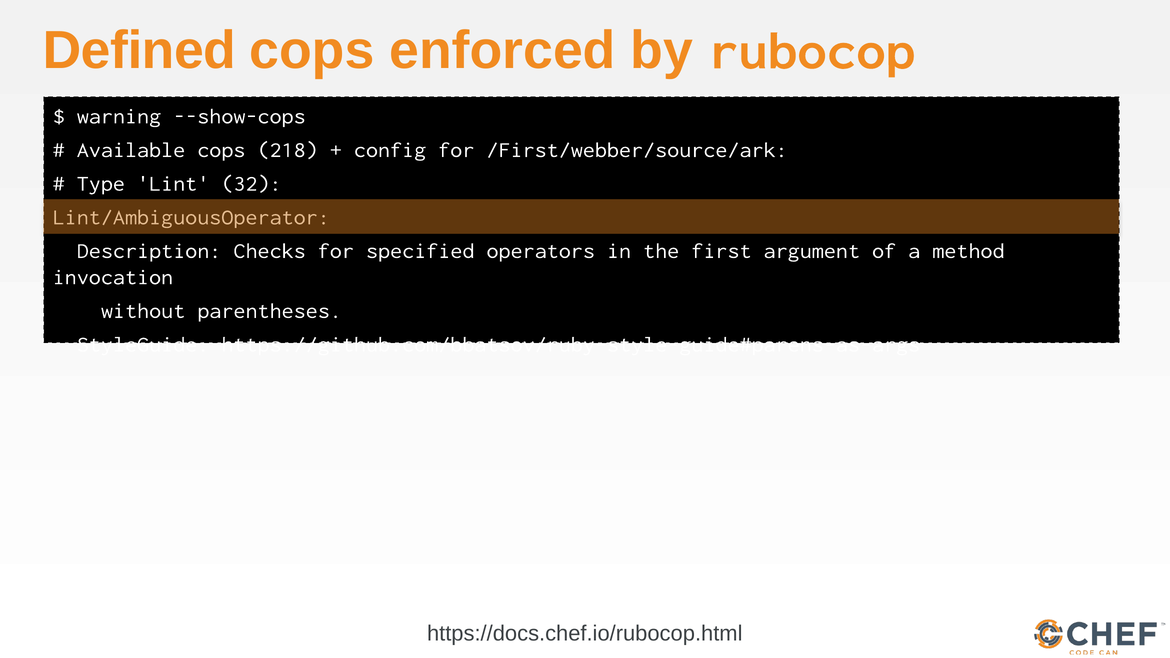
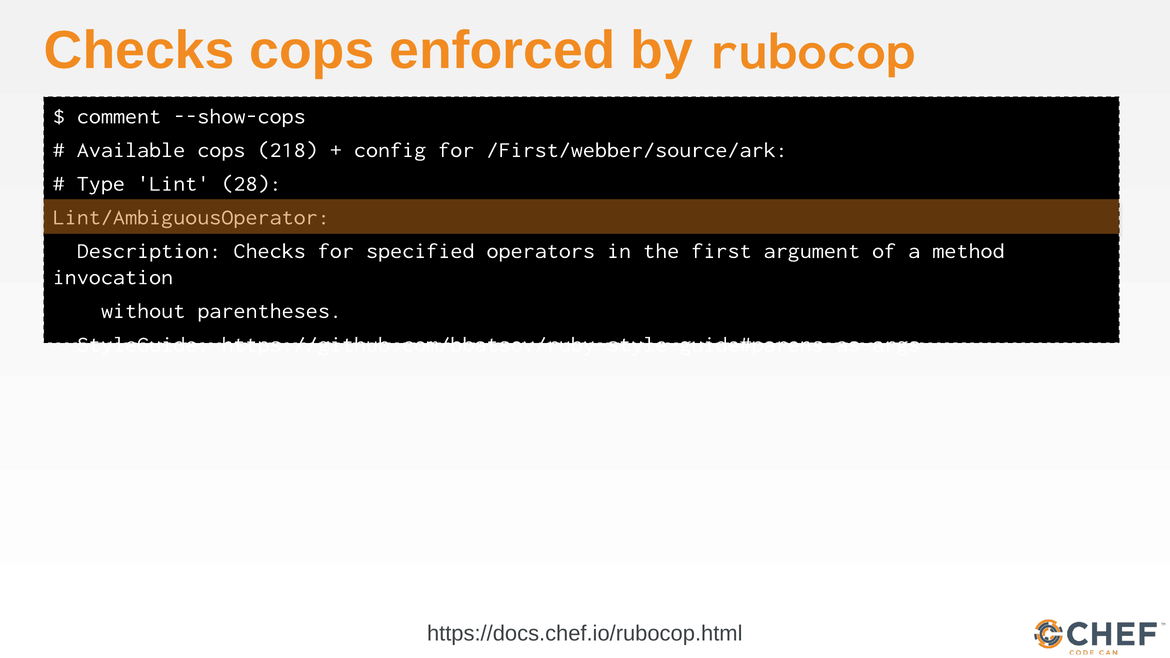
Defined: Defined -> Checks (139, 51)
warning: warning -> comment (119, 116)
32: 32 -> 28 (252, 183)
